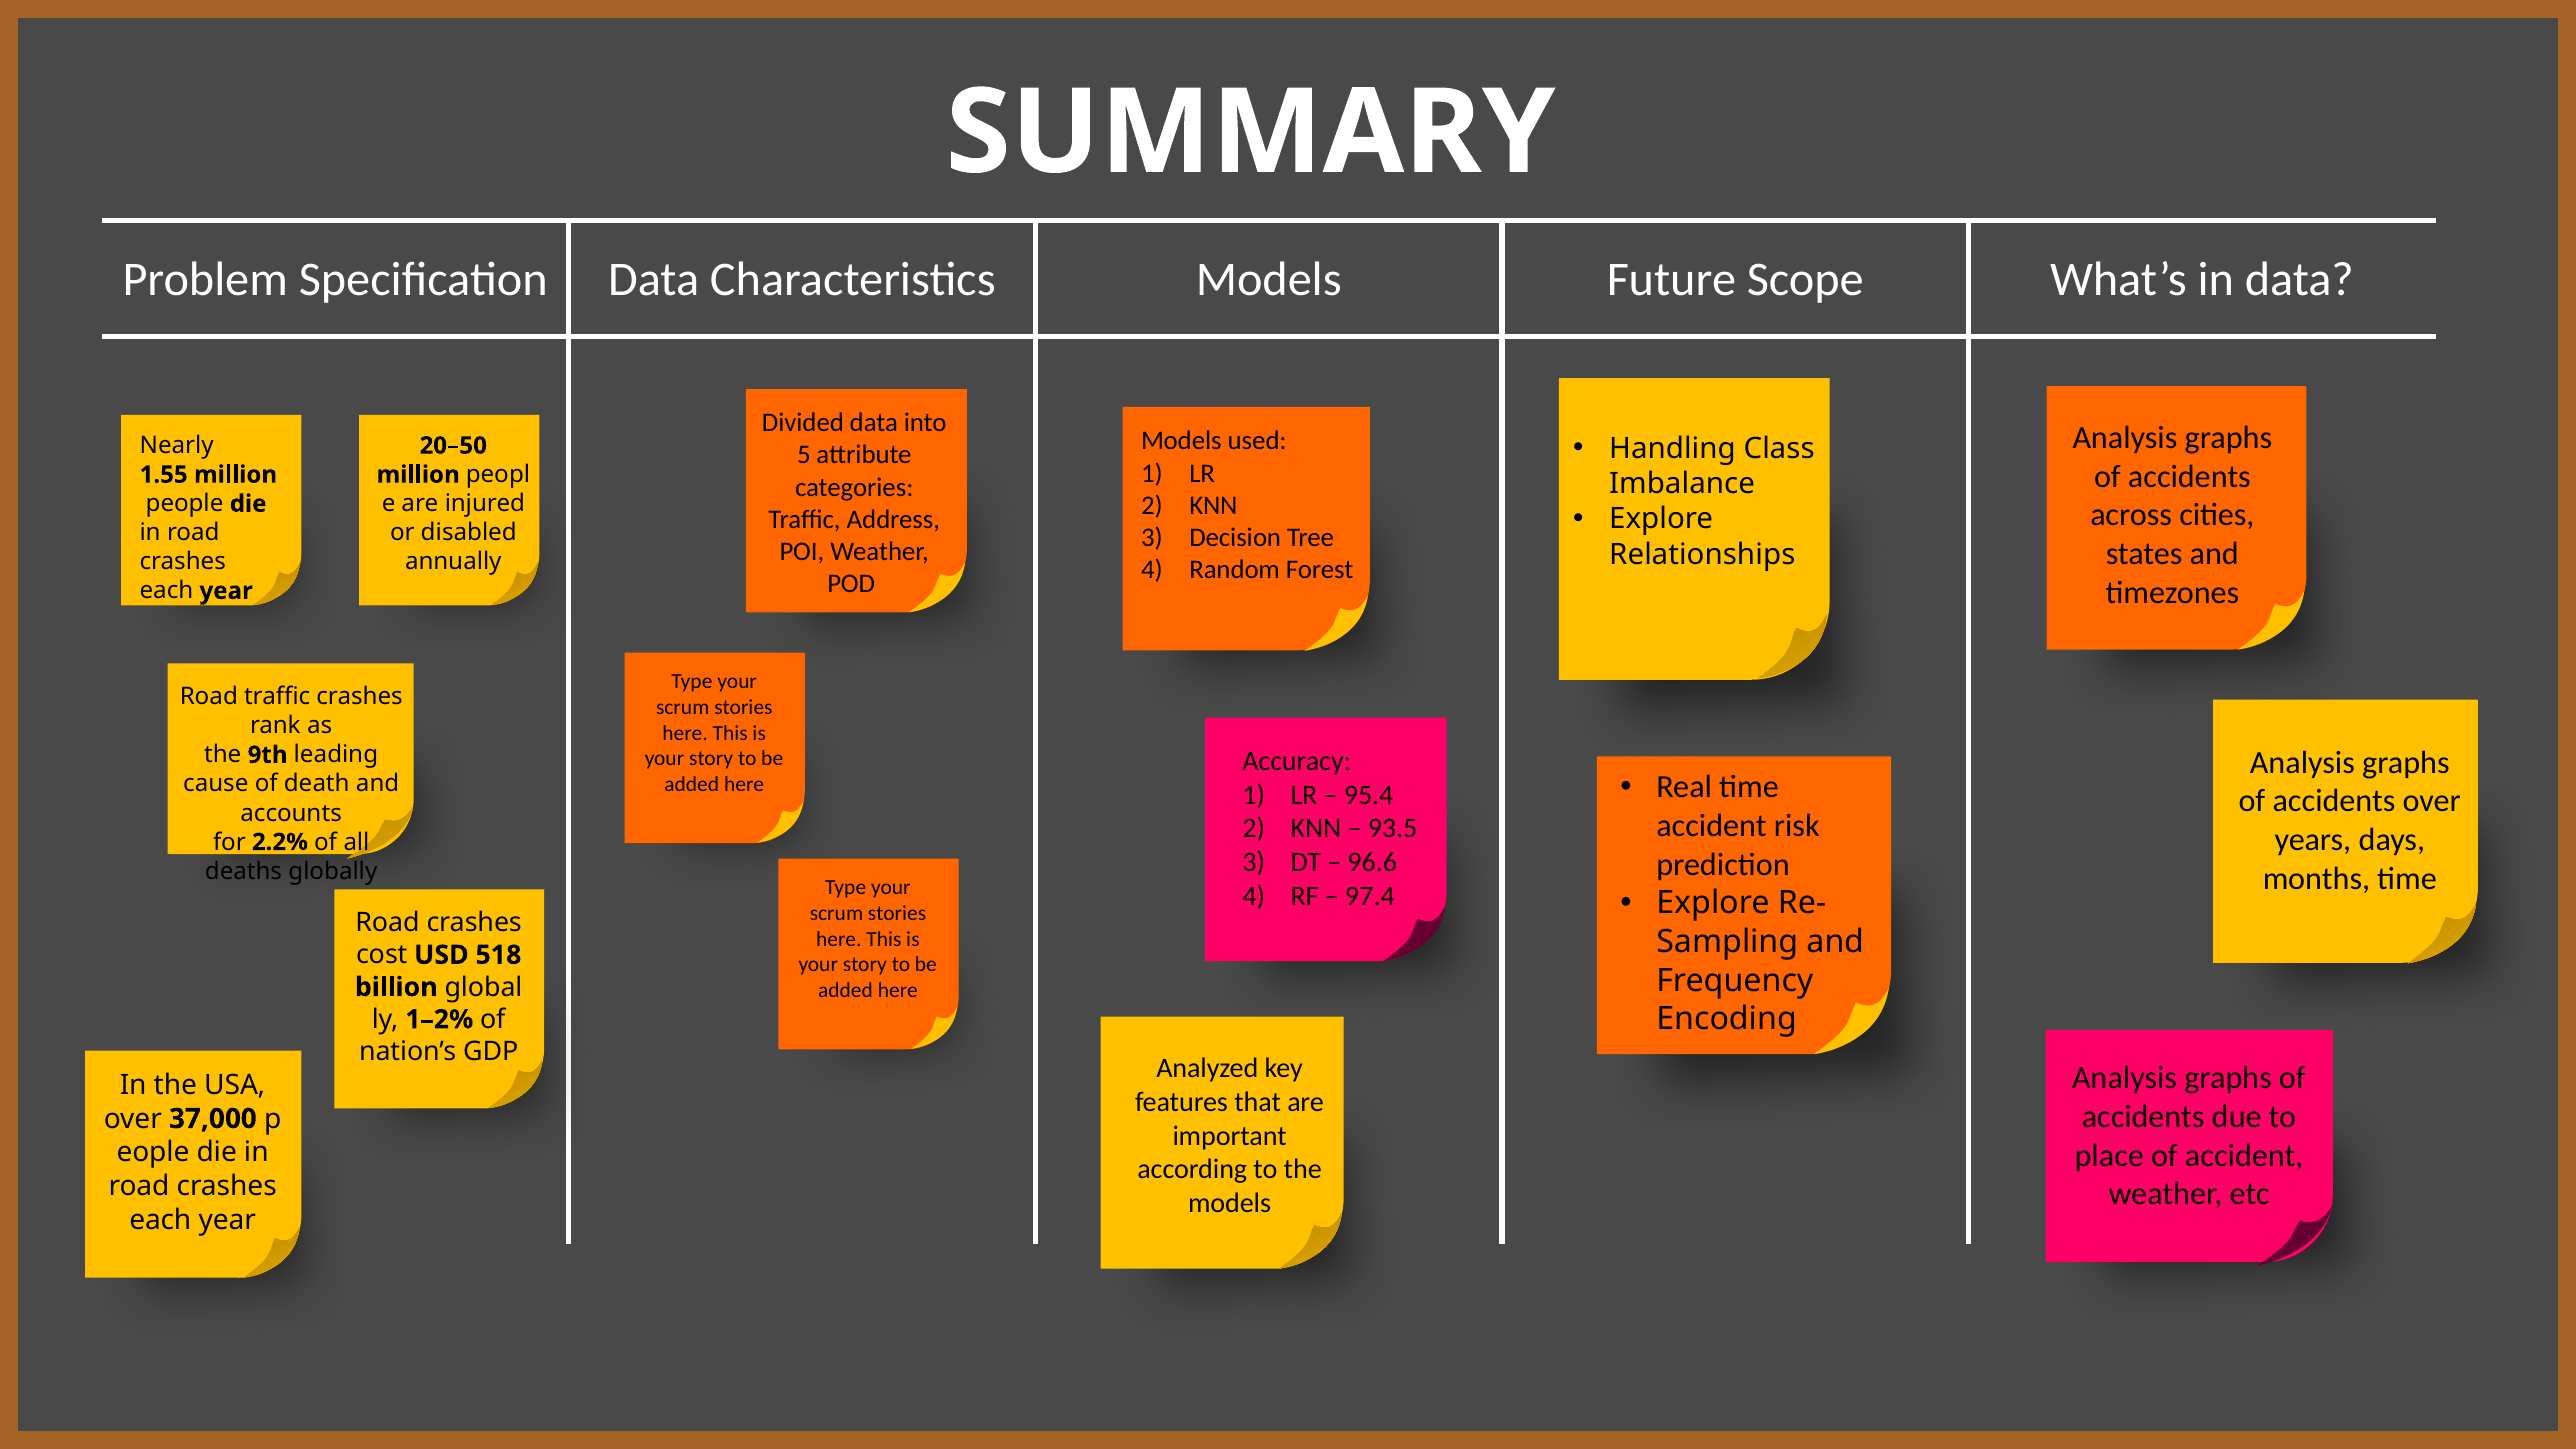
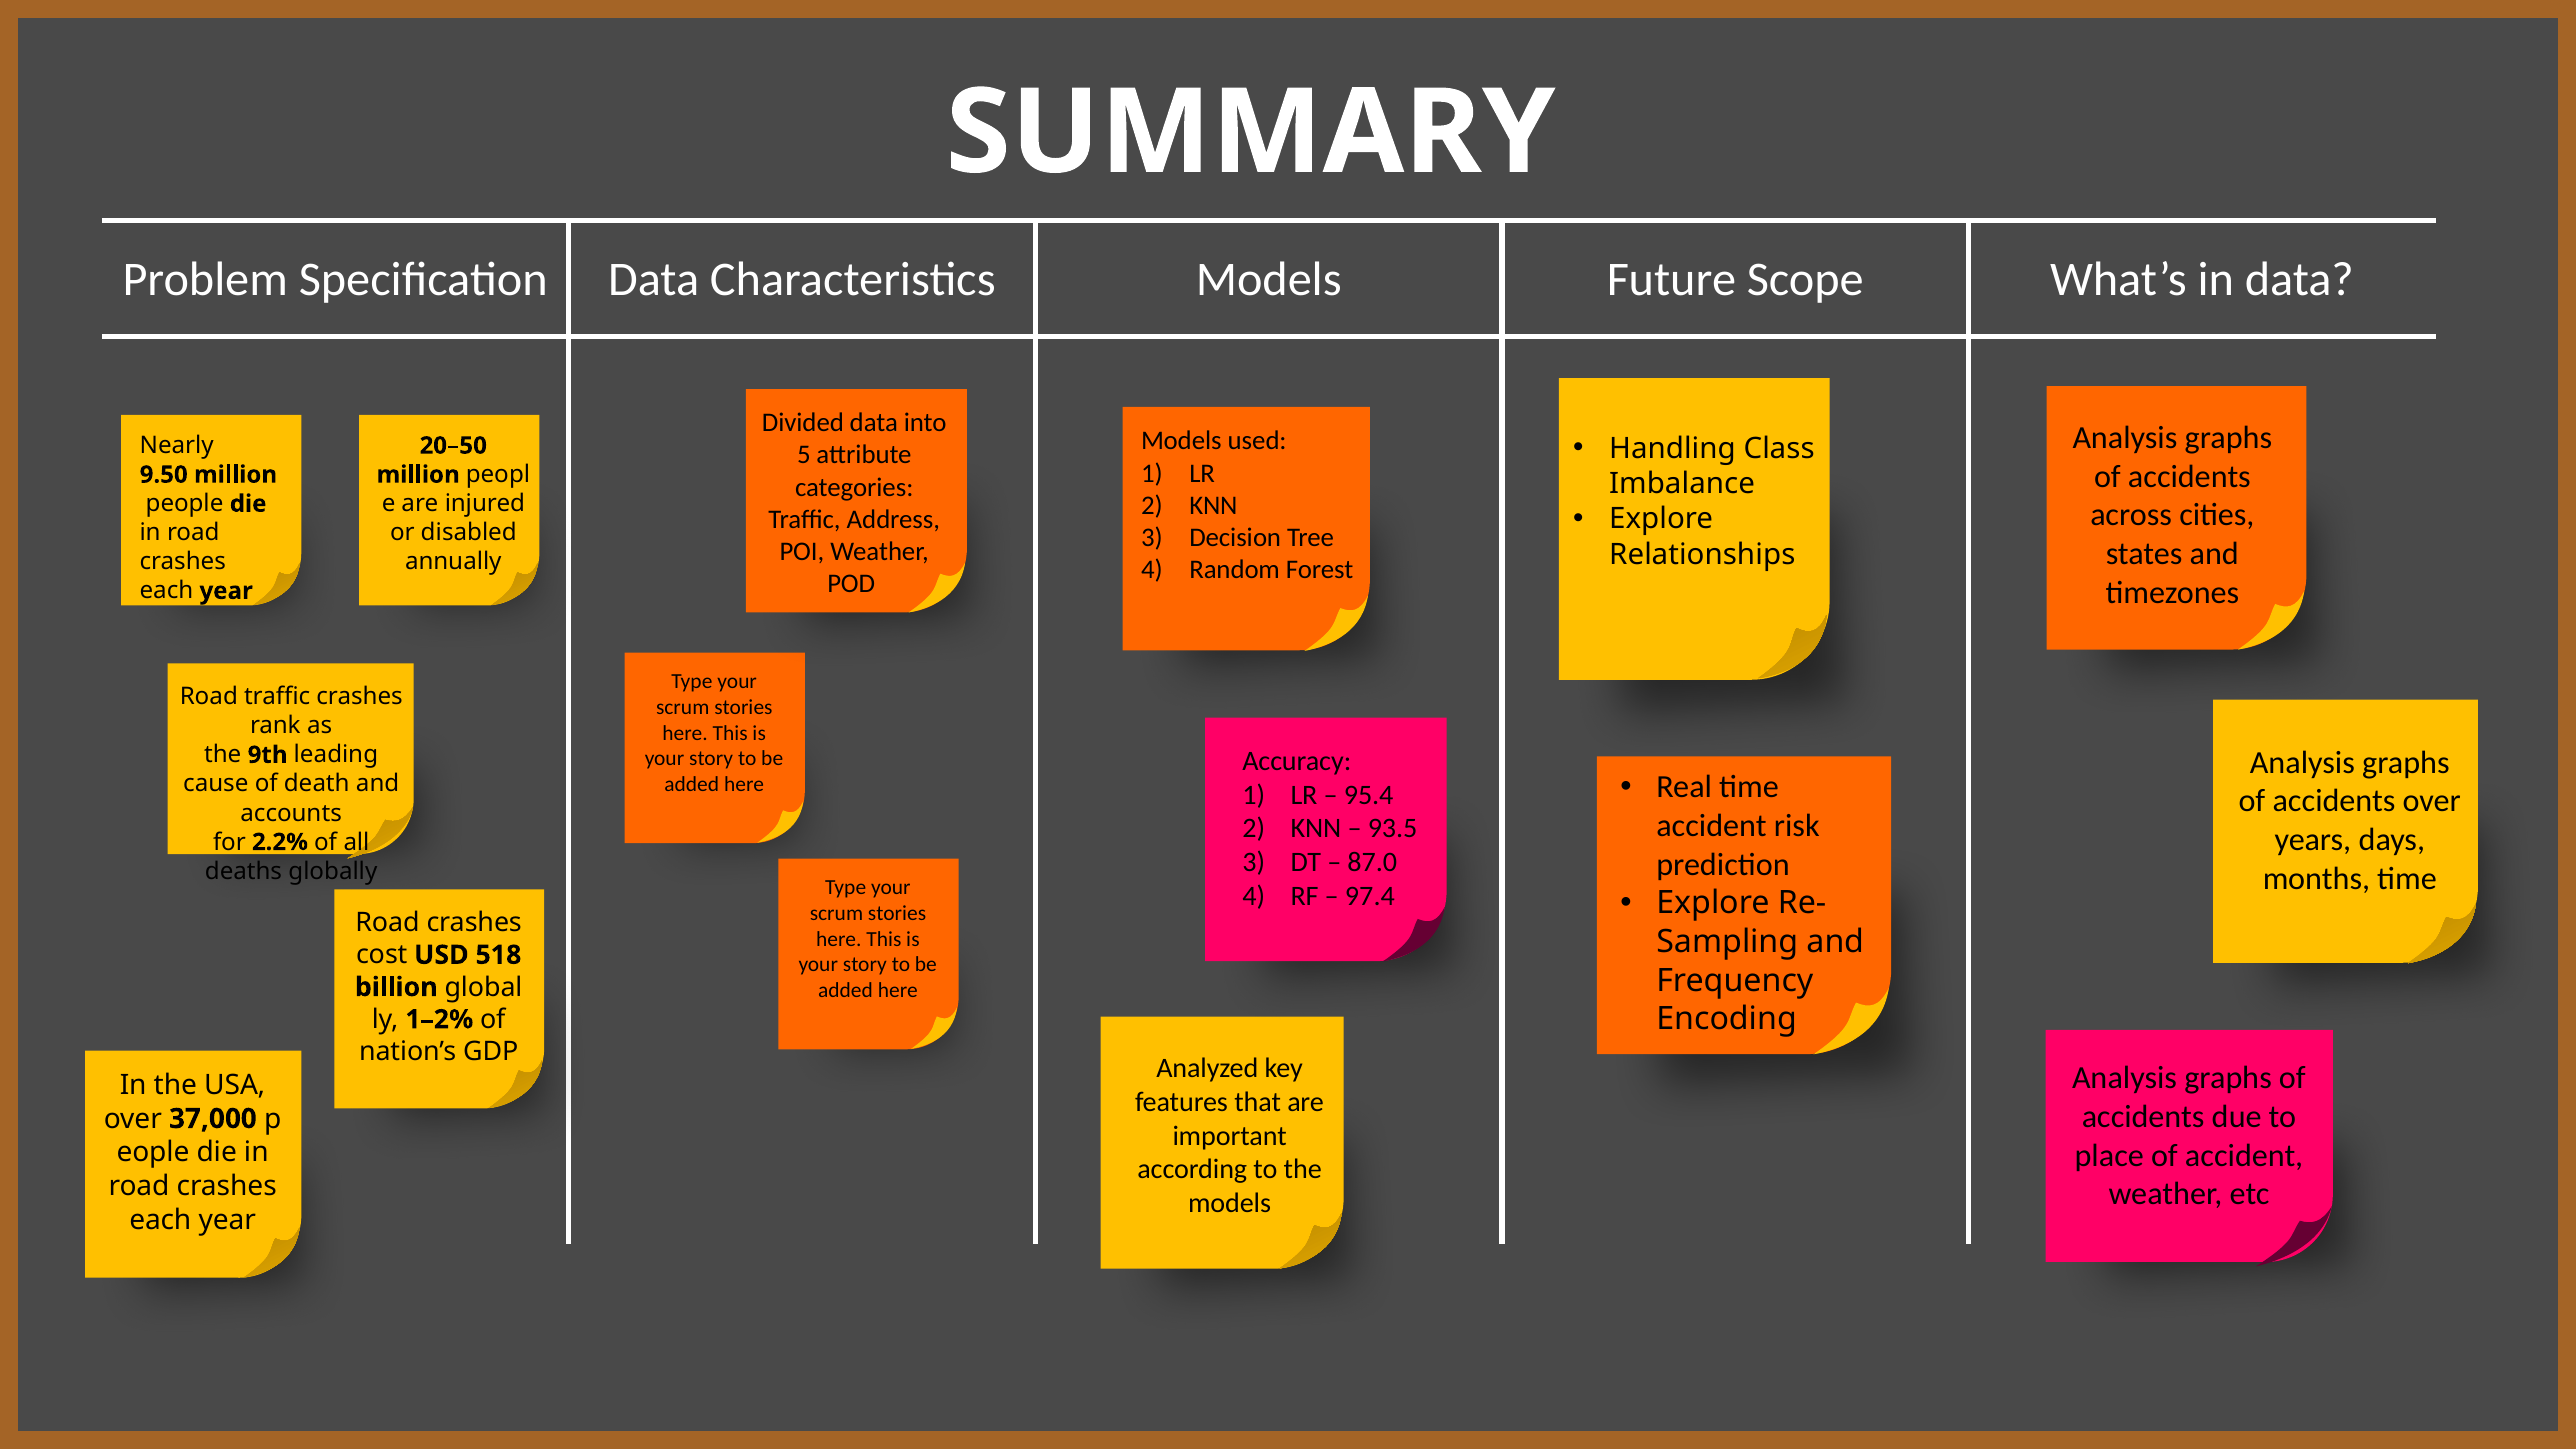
1.55: 1.55 -> 9.50 (164, 475)
96.6: 96.6 -> 87.0 (1372, 862)
